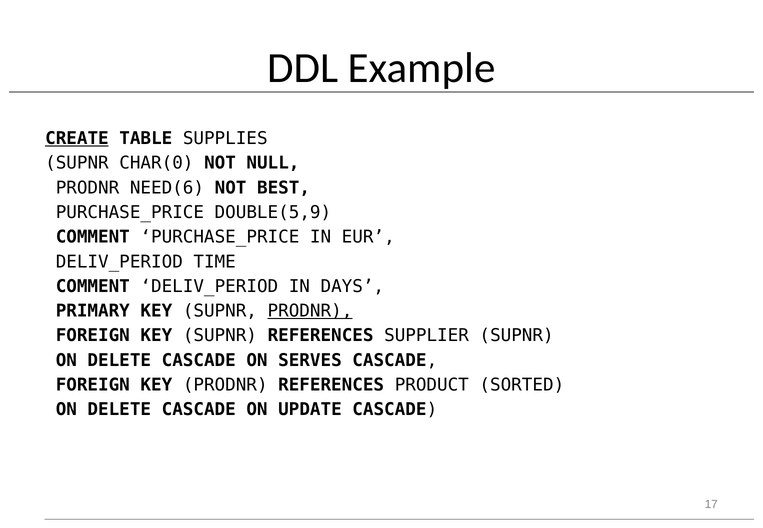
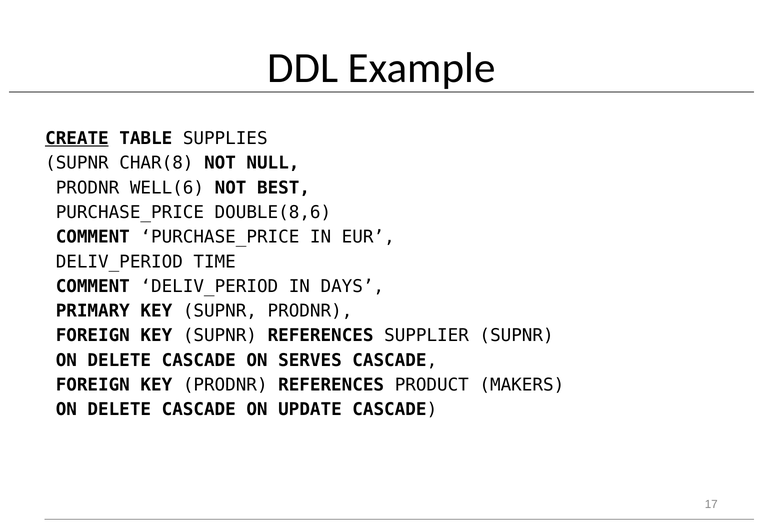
CHAR(0: CHAR(0 -> CHAR(8 (156, 163)
NEED(6: NEED(6 -> WELL(6 (167, 188)
DOUBLE(5,9: DOUBLE(5,9 -> DOUBLE(8,6 (273, 213)
PRODNR underline: present -> none (310, 311)
SORTED: SORTED -> MAKERS (522, 385)
